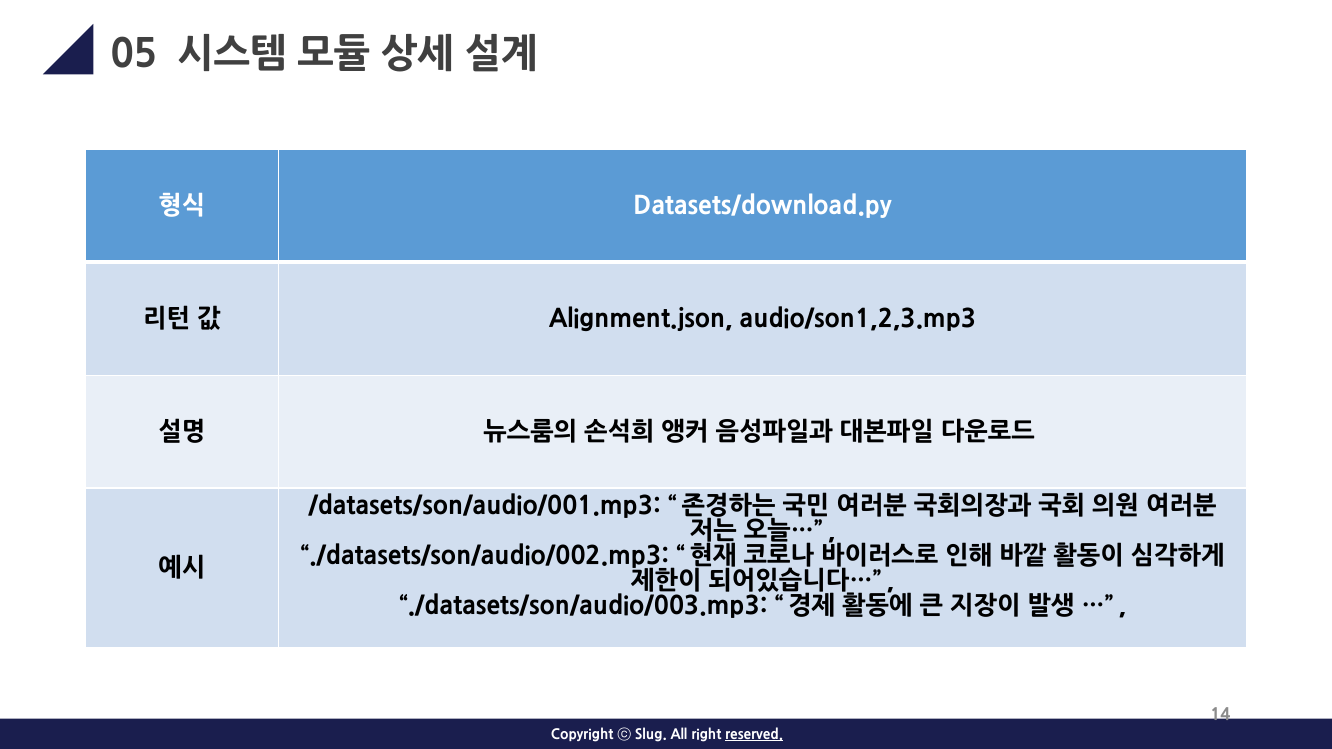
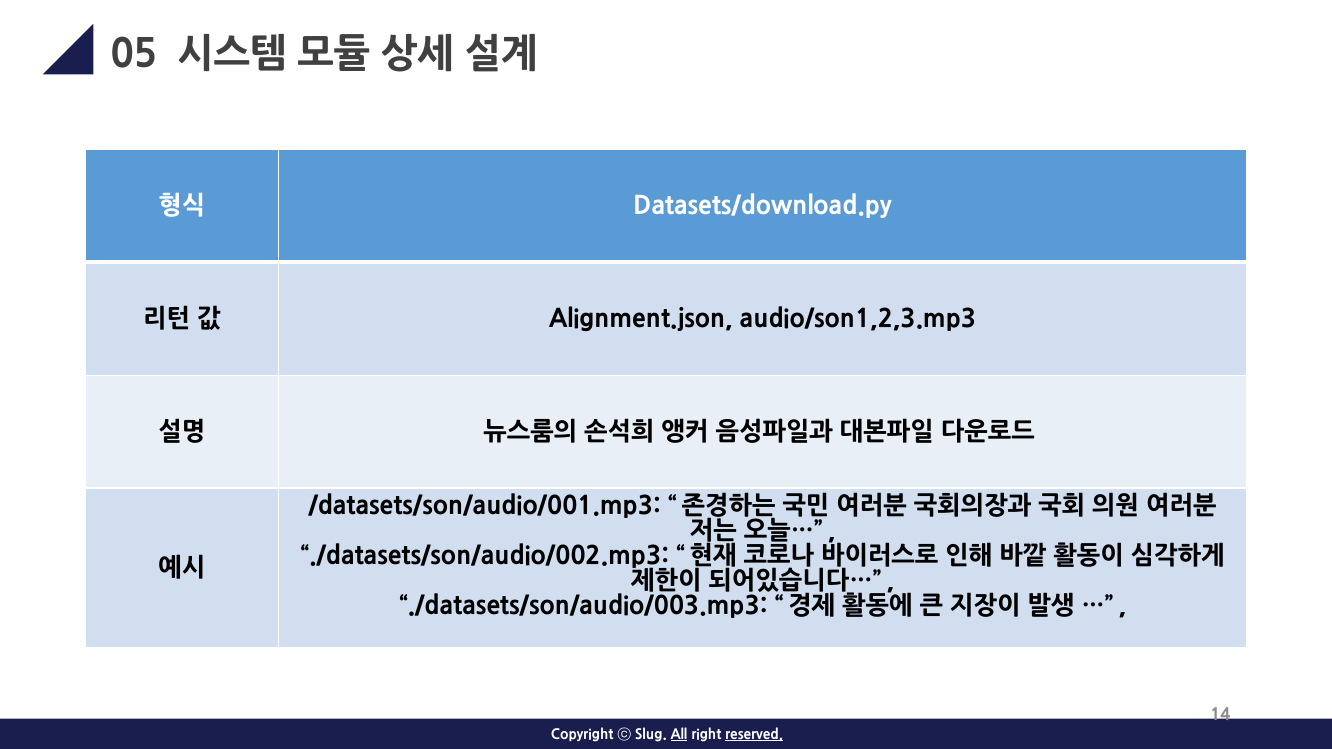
All underline: none -> present (679, 735)
